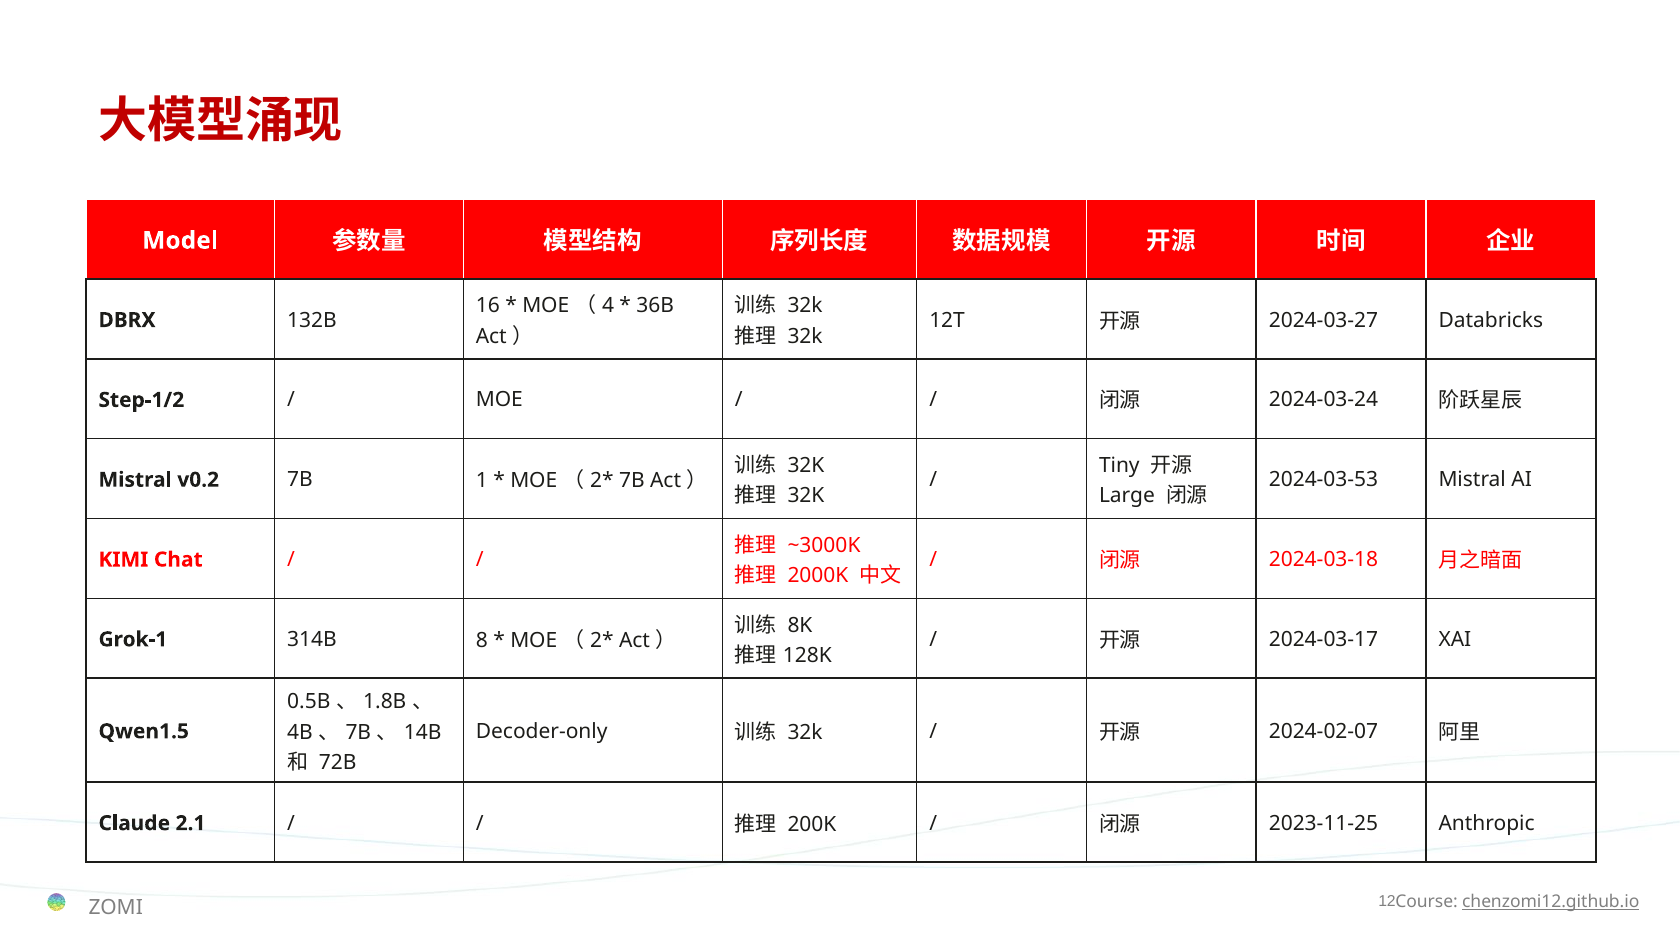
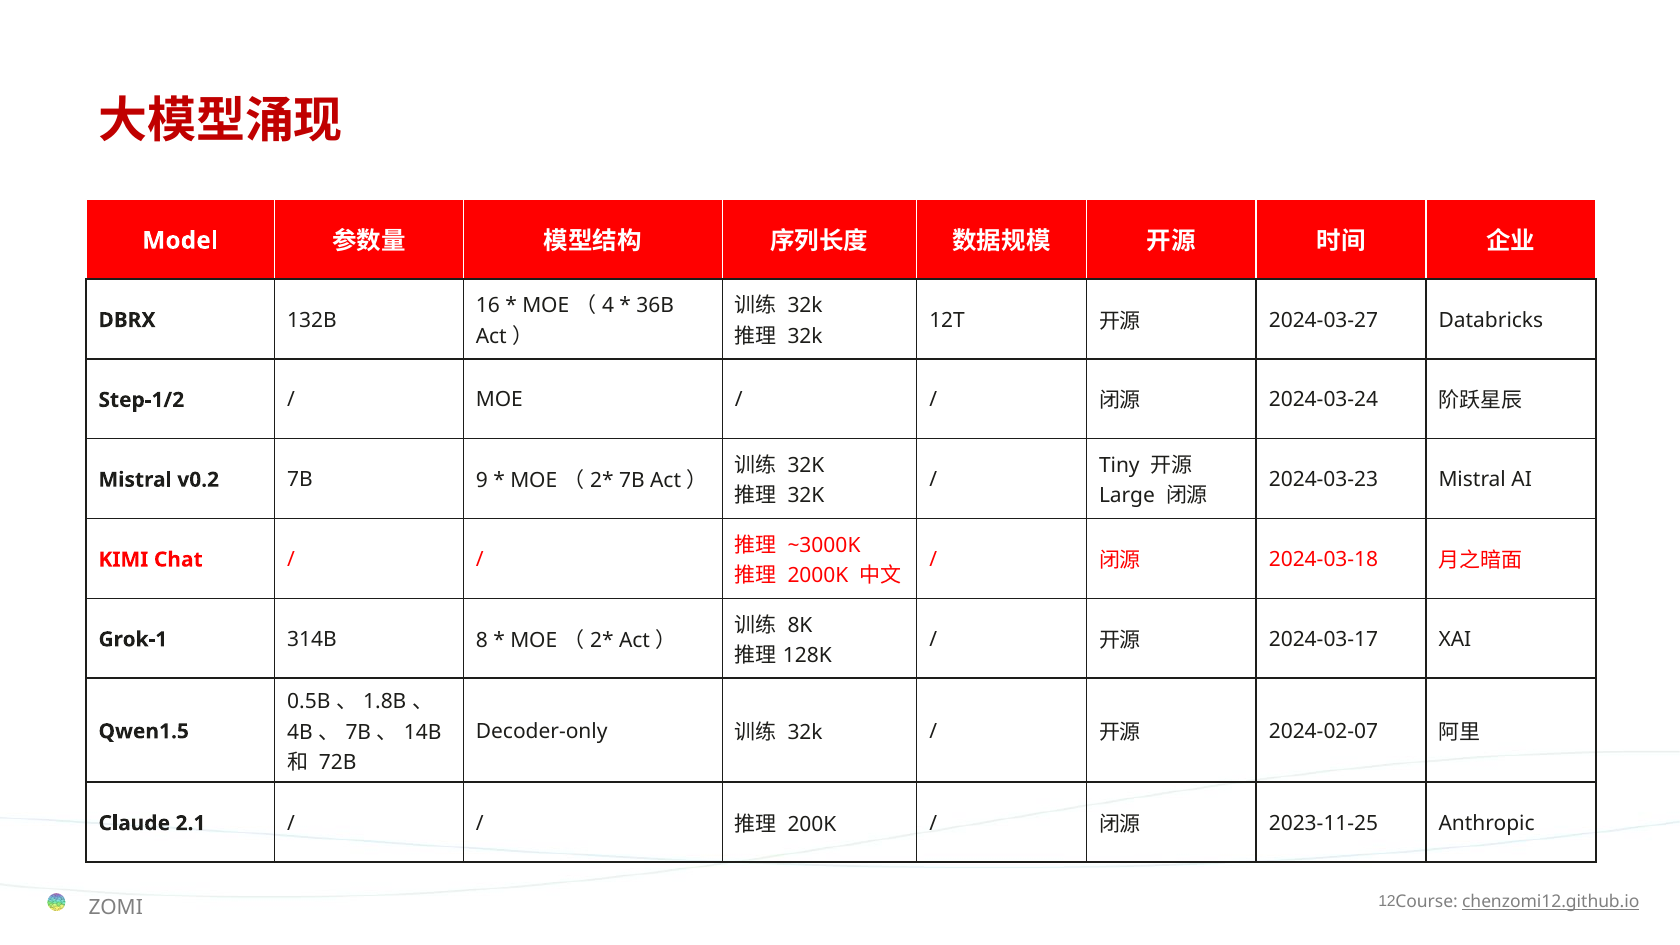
2024-03-53: 2024-03-53 -> 2024-03-23 (1323, 480)
1: 1 -> 9 (482, 481)
